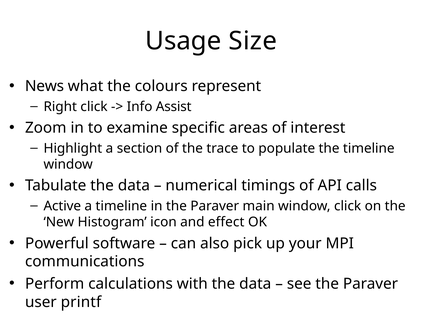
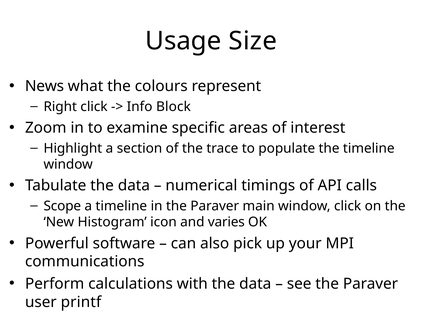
Assist: Assist -> Block (173, 107)
Active: Active -> Scope (62, 206)
effect: effect -> varies (226, 222)
